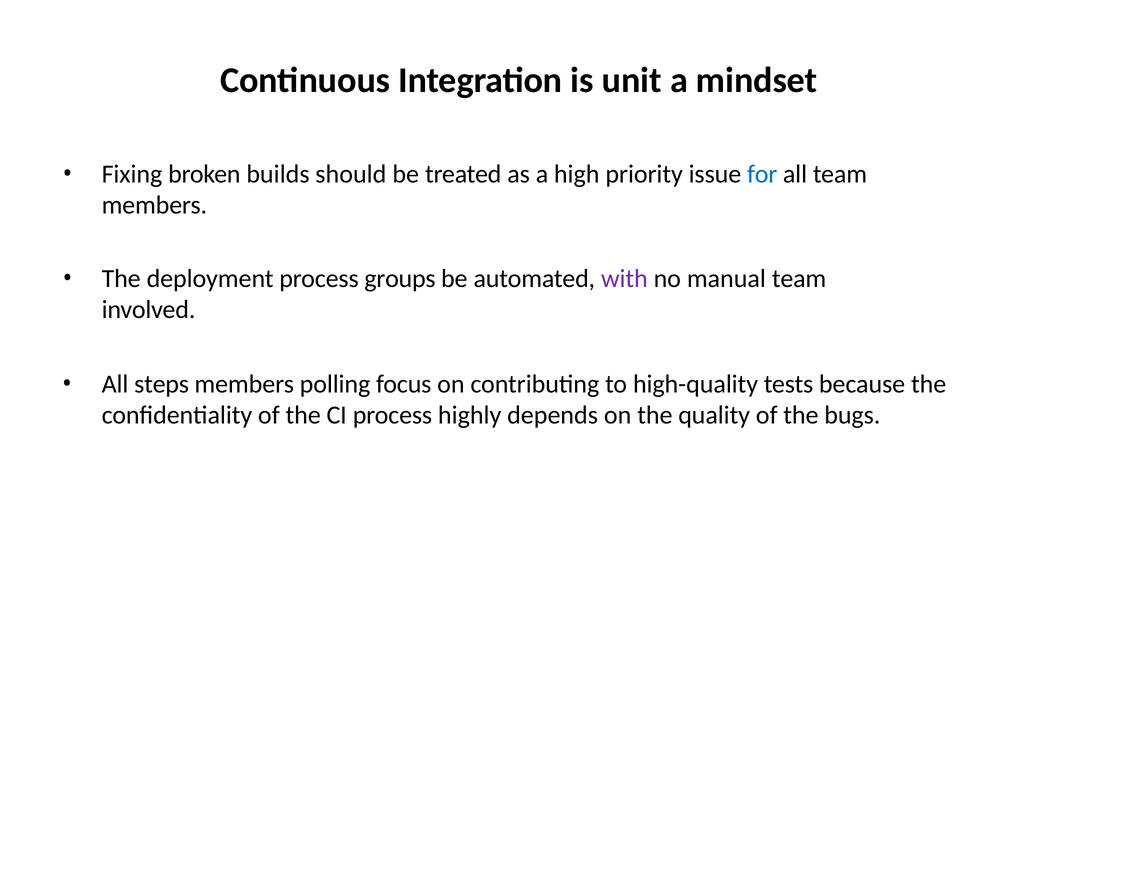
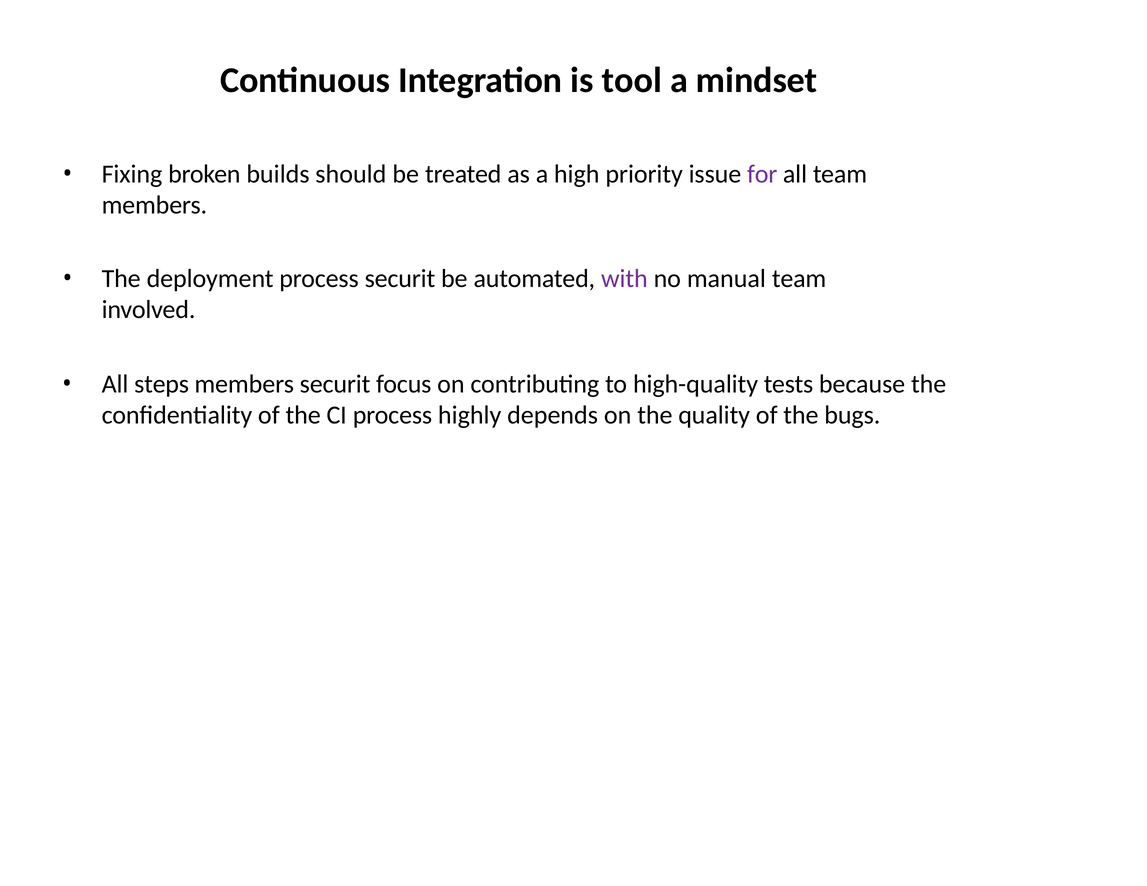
unit: unit -> tool (632, 81)
for colour: blue -> purple (762, 174)
process groups: groups -> securit (400, 279)
members polling: polling -> securit (335, 384)
